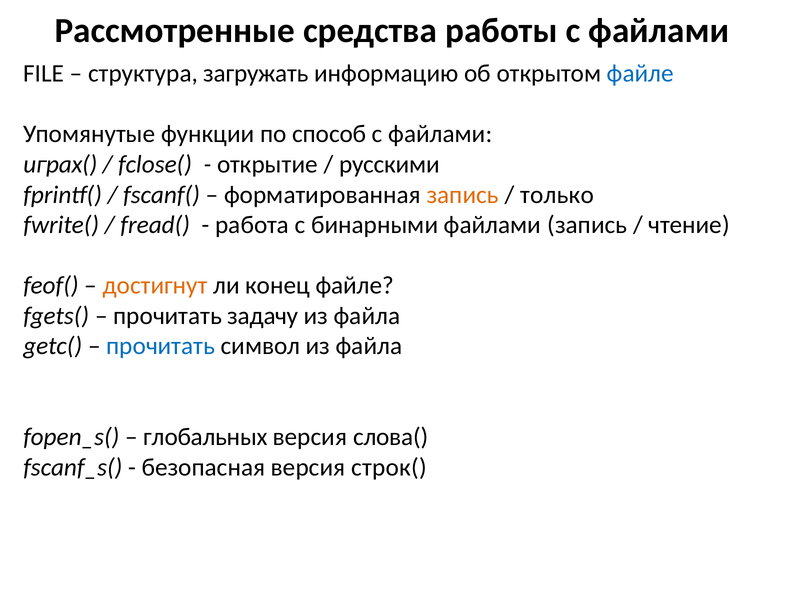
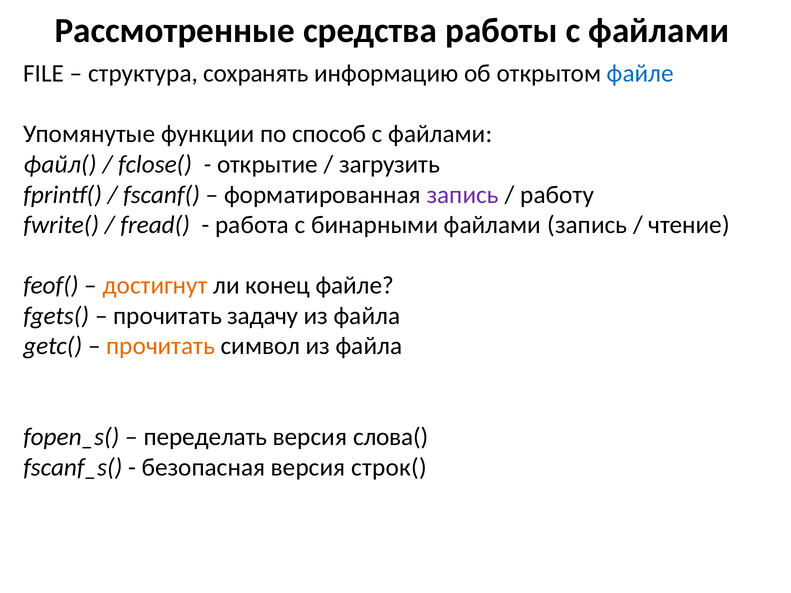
загружать: загружать -> сохранять (256, 74)
играх(: играх( -> файл( (60, 164)
русскими: русскими -> загрузить (390, 164)
запись colour: orange -> purple (463, 195)
только: только -> работу (557, 195)
прочитать colour: blue -> orange (161, 346)
глобальных: глобальных -> переделать (205, 437)
